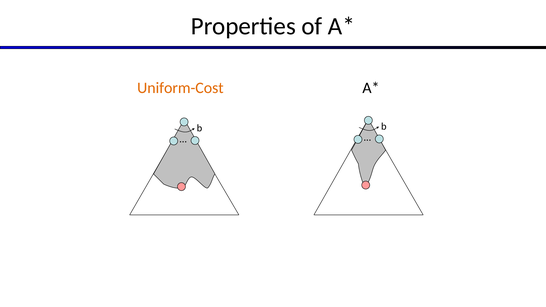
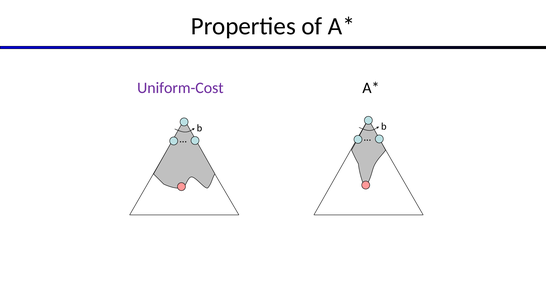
Uniform-Cost colour: orange -> purple (180, 88)
